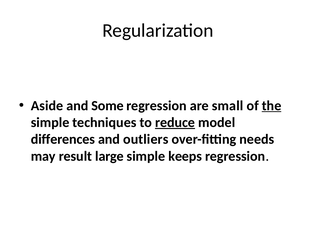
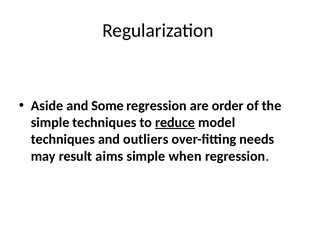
small: small -> order (228, 106)
the underline: present -> none (272, 106)
differences: differences -> techniques (63, 139)
large: large -> aims (109, 156)
keeps: keeps -> when (185, 156)
